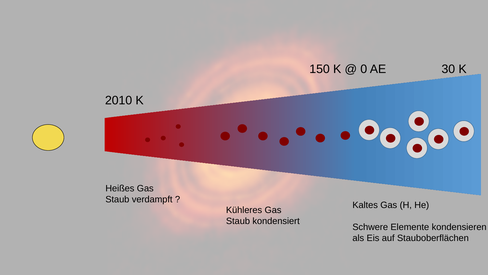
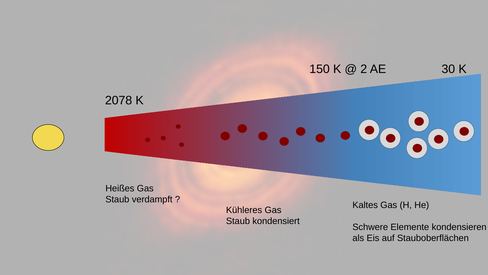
0: 0 -> 2 (364, 69)
2010: 2010 -> 2078 (119, 100)
